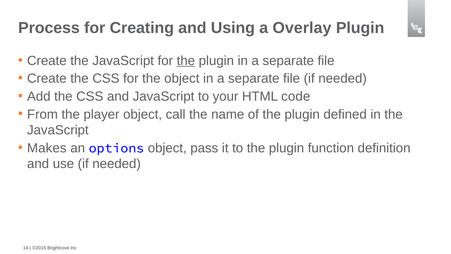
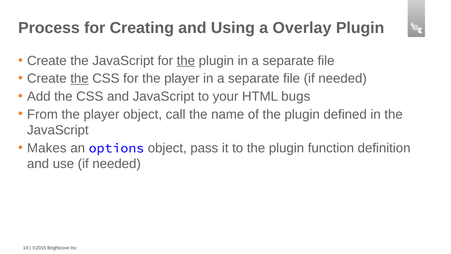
the underline: none -> present (80, 78)
for the object: object -> player (182, 78)
code: code -> bugs (296, 96)
